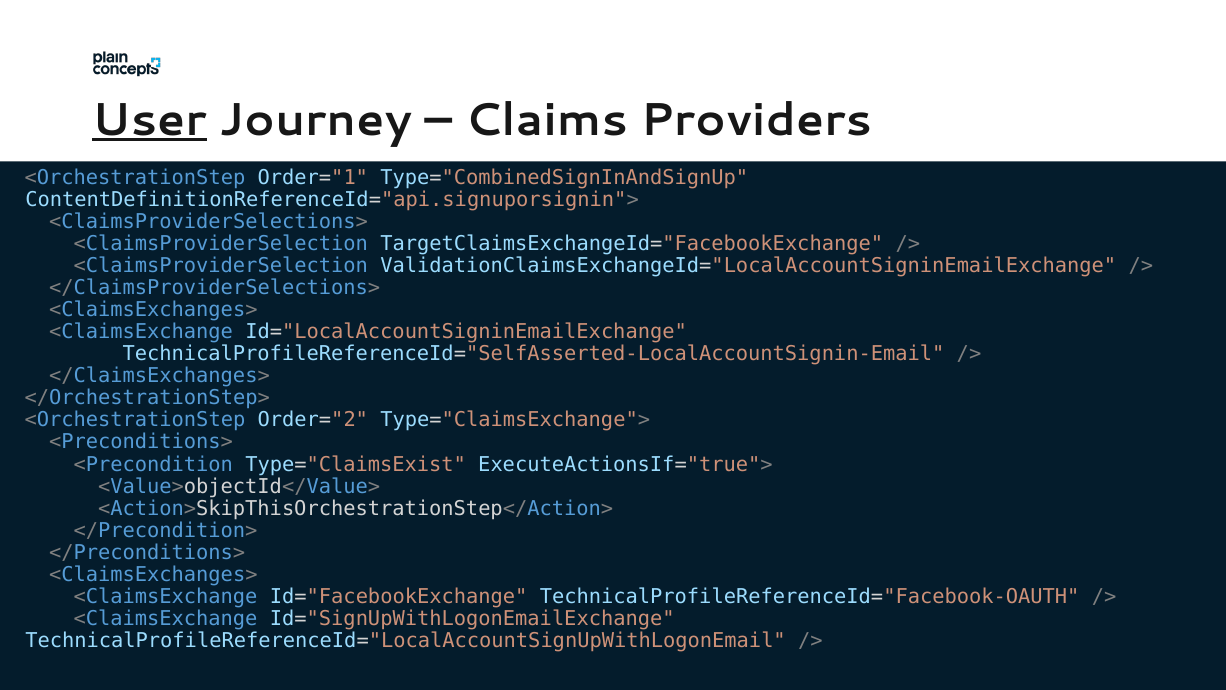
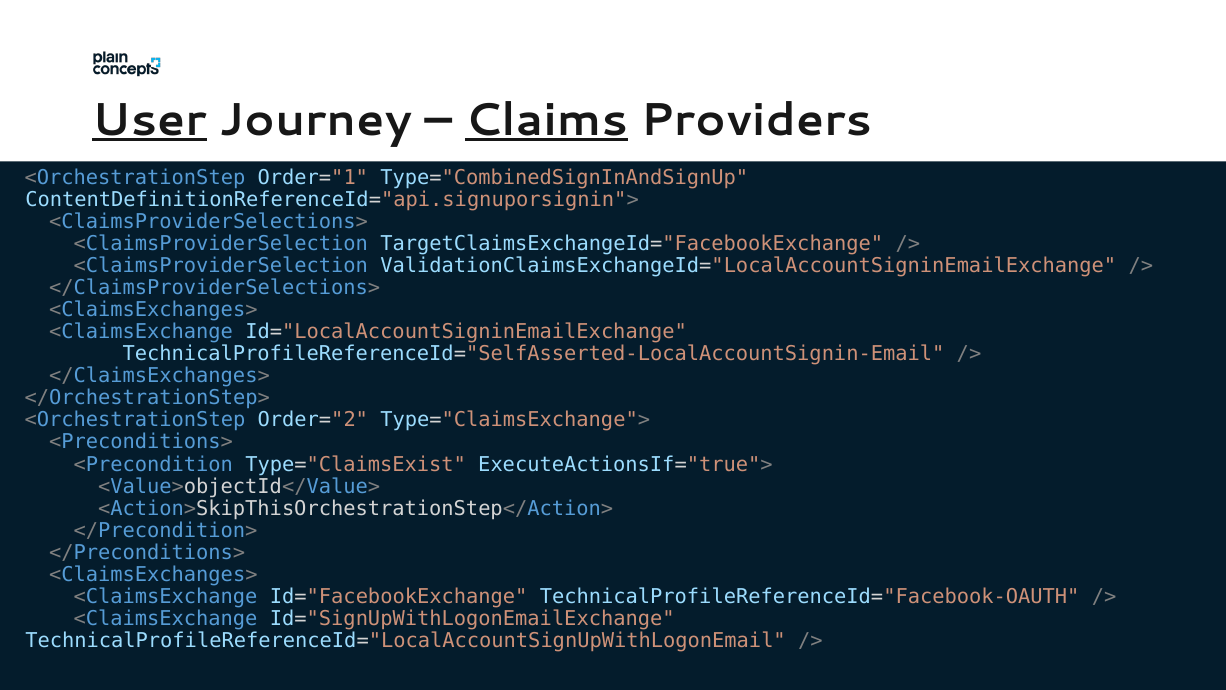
Claims underline: none -> present (546, 120)
